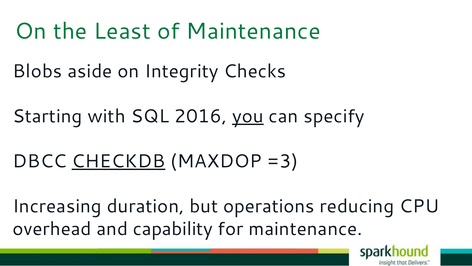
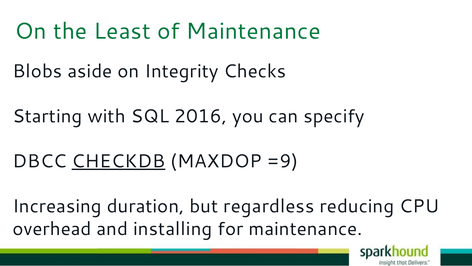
you underline: present -> none (248, 116)
=3: =3 -> =9 (283, 161)
operations: operations -> regardless (269, 206)
capability: capability -> installing (173, 228)
